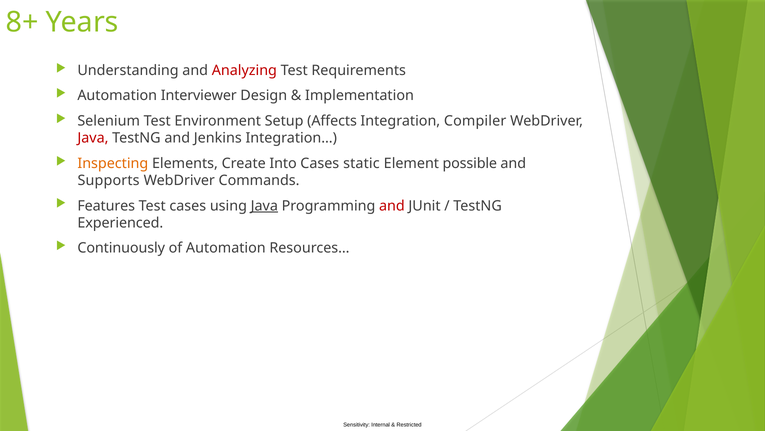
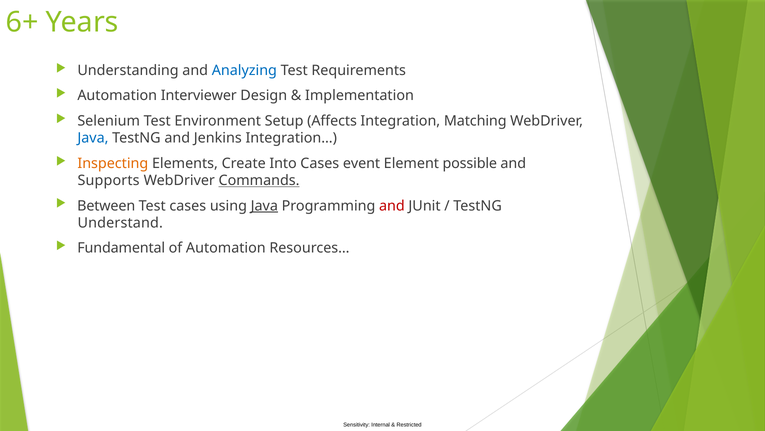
8+: 8+ -> 6+ (22, 22)
Analyzing colour: red -> blue (244, 70)
Compiler: Compiler -> Matching (475, 121)
Java colour: red -> blue (93, 138)
static: static -> event (362, 163)
Commands underline: none -> present (259, 180)
Features: Features -> Between (106, 205)
Experienced: Experienced -> Understand (120, 223)
Continuously: Continuously -> Fundamental (121, 248)
